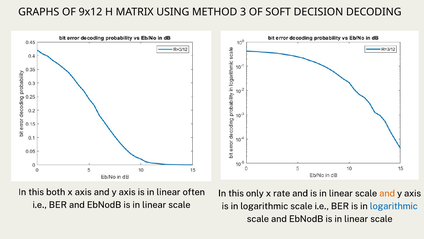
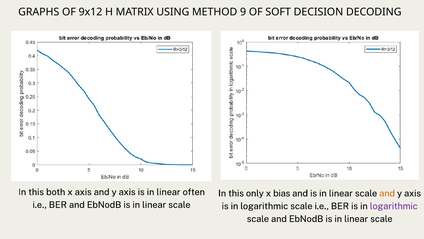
3: 3 -> 9 (243, 12)
rate: rate -> bias (282, 193)
logarithmic colour: blue -> purple (394, 206)
